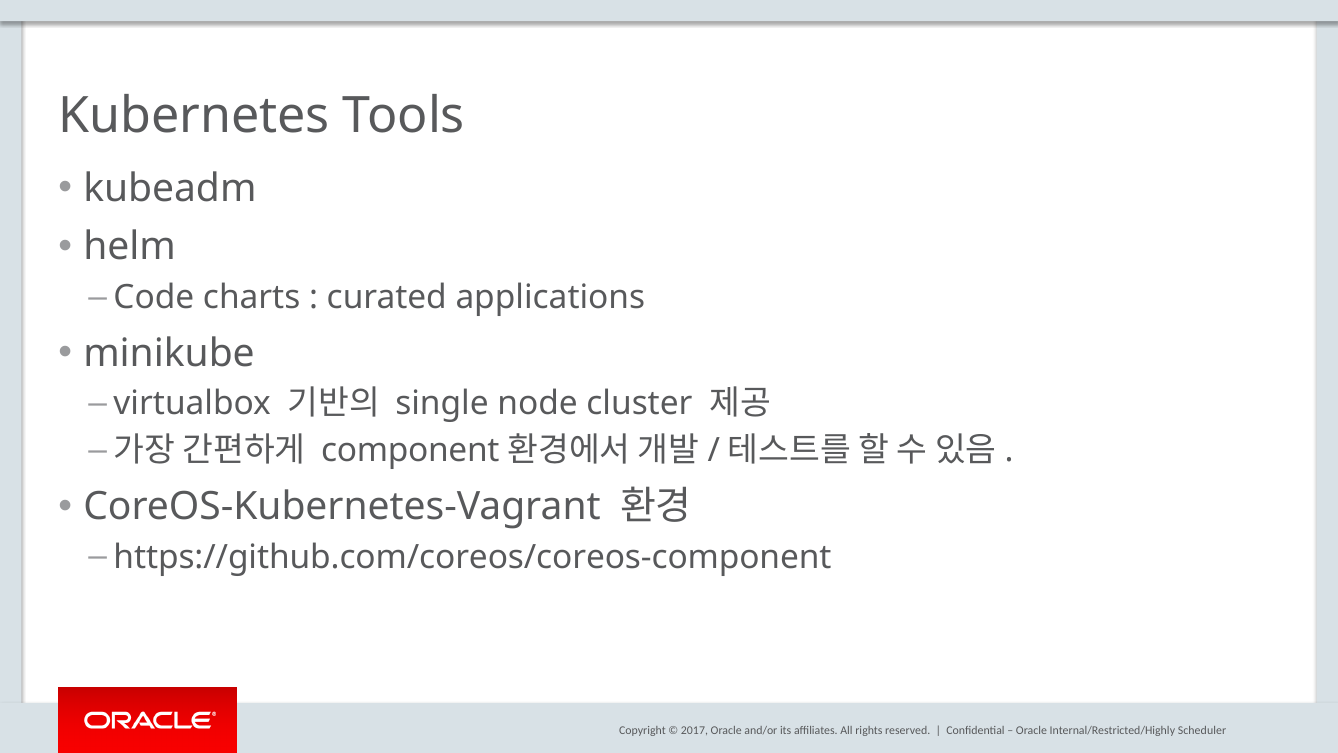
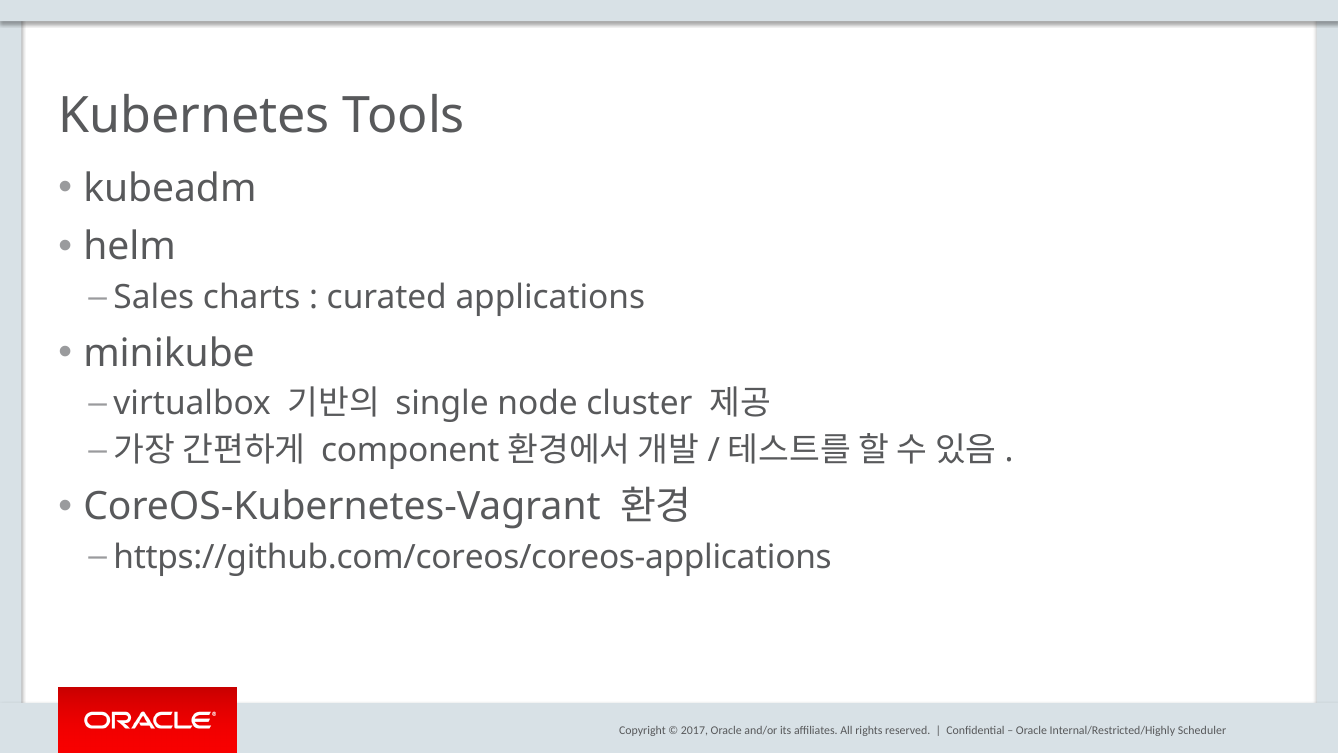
Code: Code -> Sales (154, 297)
https://github.com/coreos/coreos-component: https://github.com/coreos/coreos-component -> https://github.com/coreos/coreos-applications (473, 557)
